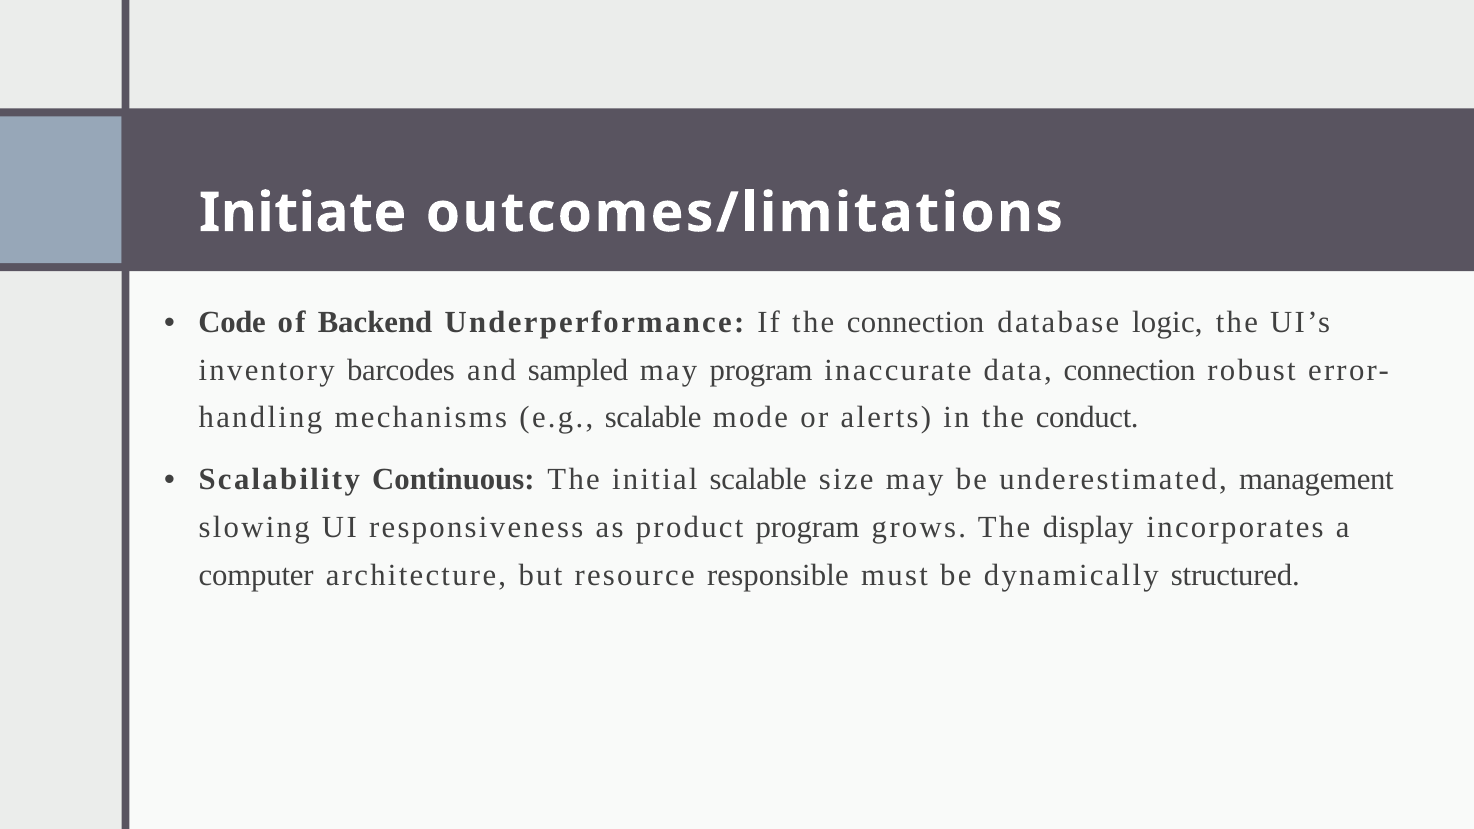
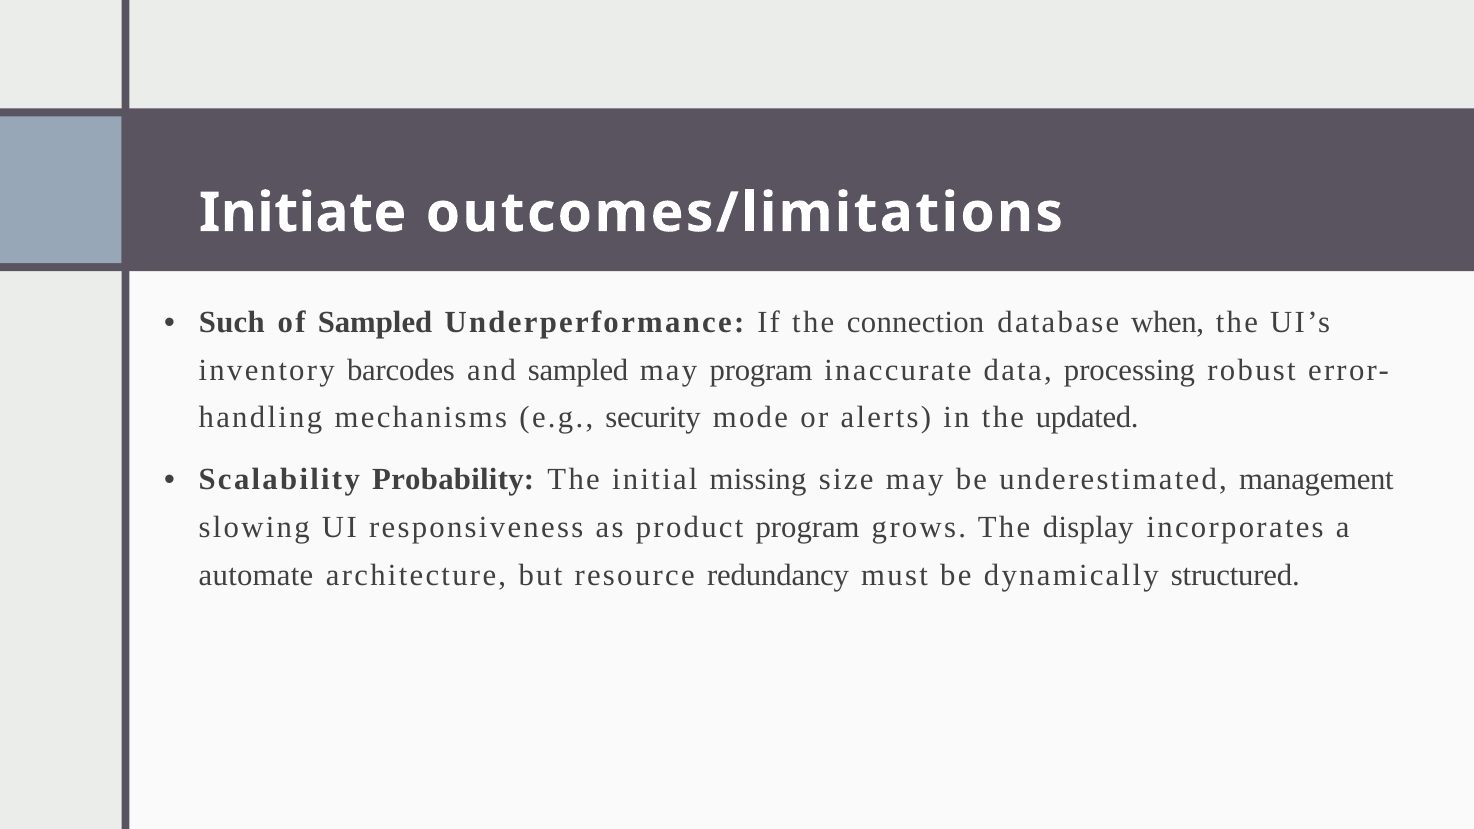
Code: Code -> Such (232, 322)
of Backend: Backend -> Sampled (375, 322)
logic: logic -> when (1168, 322)
data connection: connection -> processing (1129, 370)
e.g scalable: scalable -> security (653, 418)
conduct: conduct -> updated (1087, 418)
Continuous: Continuous -> Probability (453, 480)
initial scalable: scalable -> missing (758, 480)
computer: computer -> automate (256, 575)
responsible: responsible -> redundancy (778, 575)
